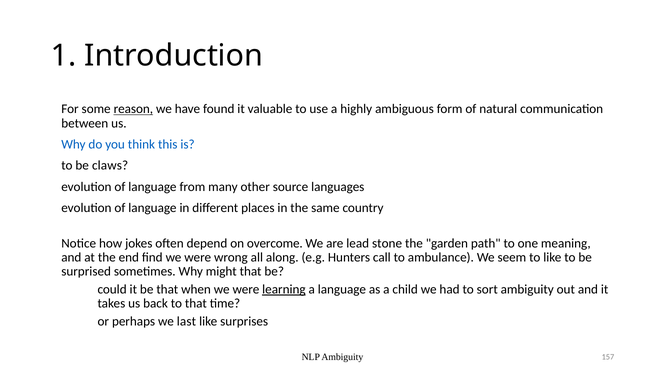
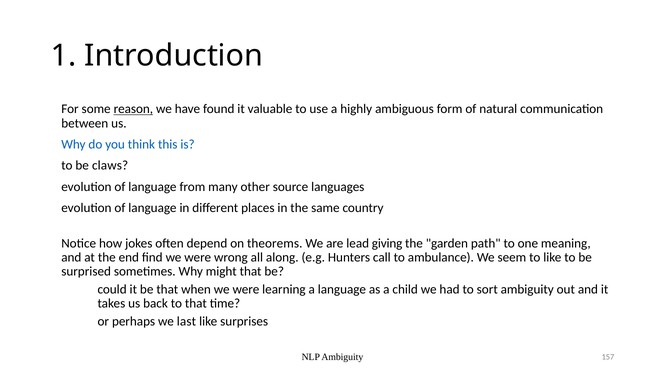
overcome: overcome -> theorems (275, 243)
stone: stone -> giving (387, 243)
learning underline: present -> none (284, 289)
